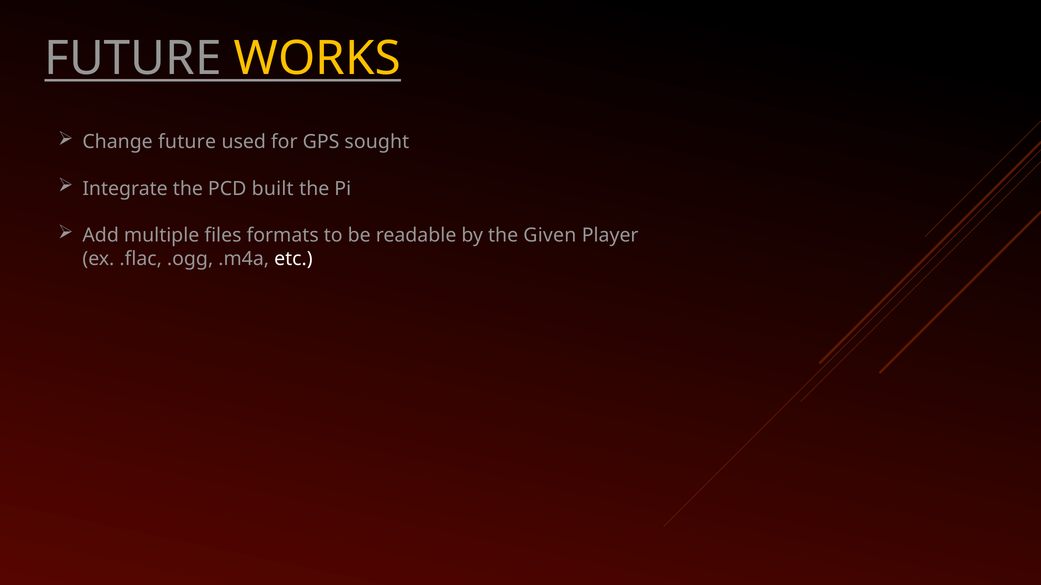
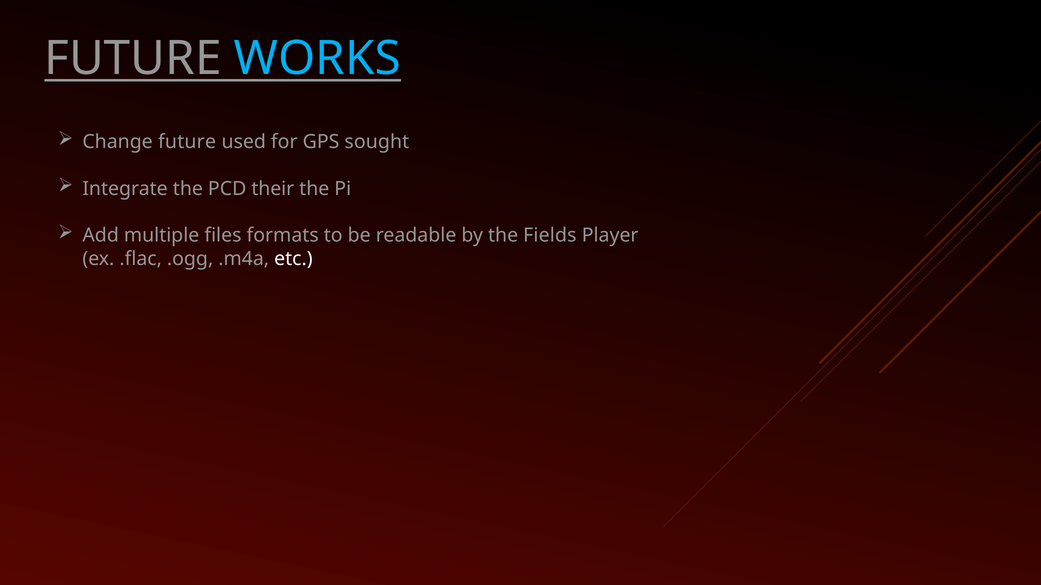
WORKS colour: yellow -> light blue (317, 59)
built: built -> their (273, 189)
Given: Given -> Fields (550, 236)
